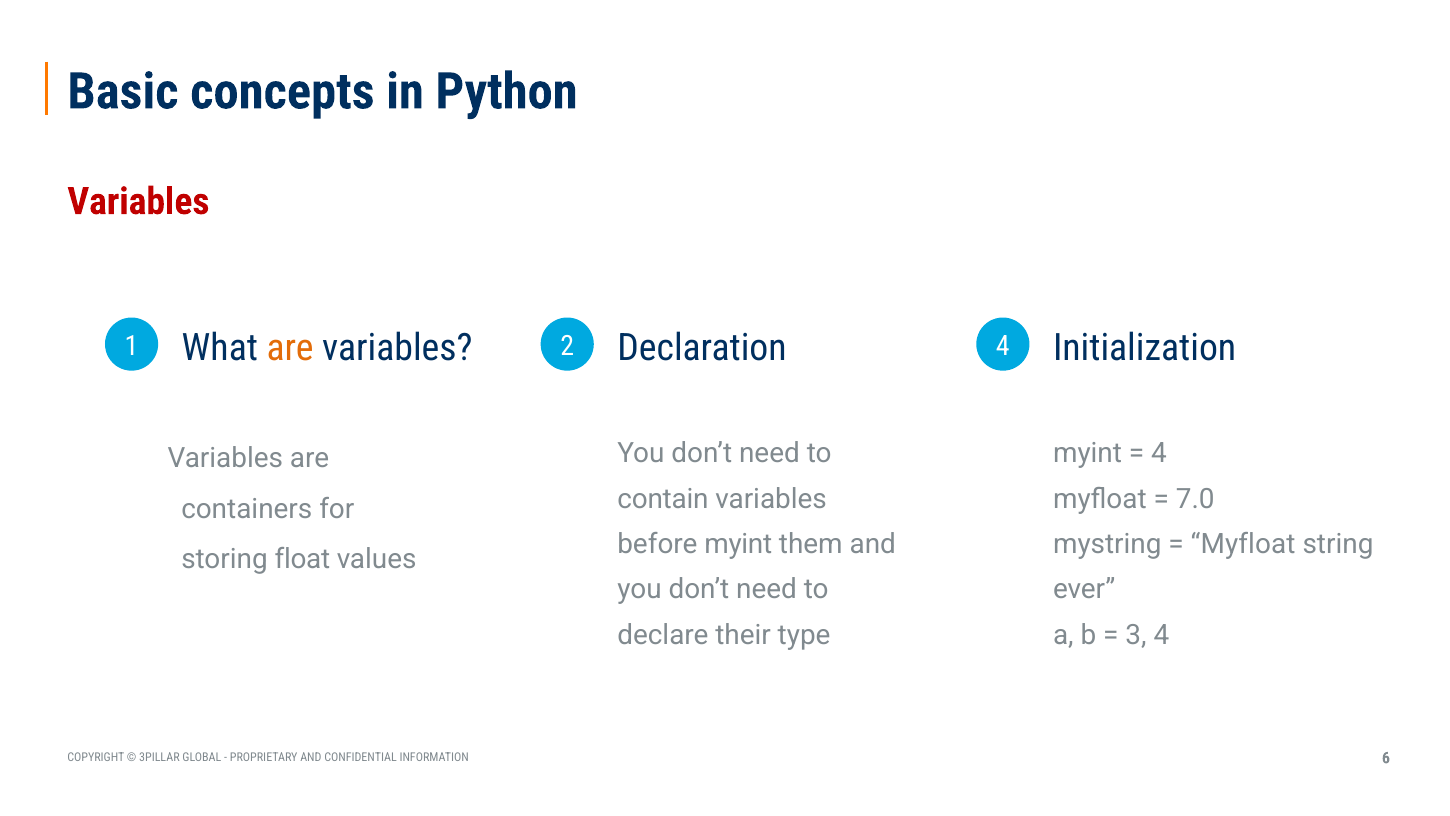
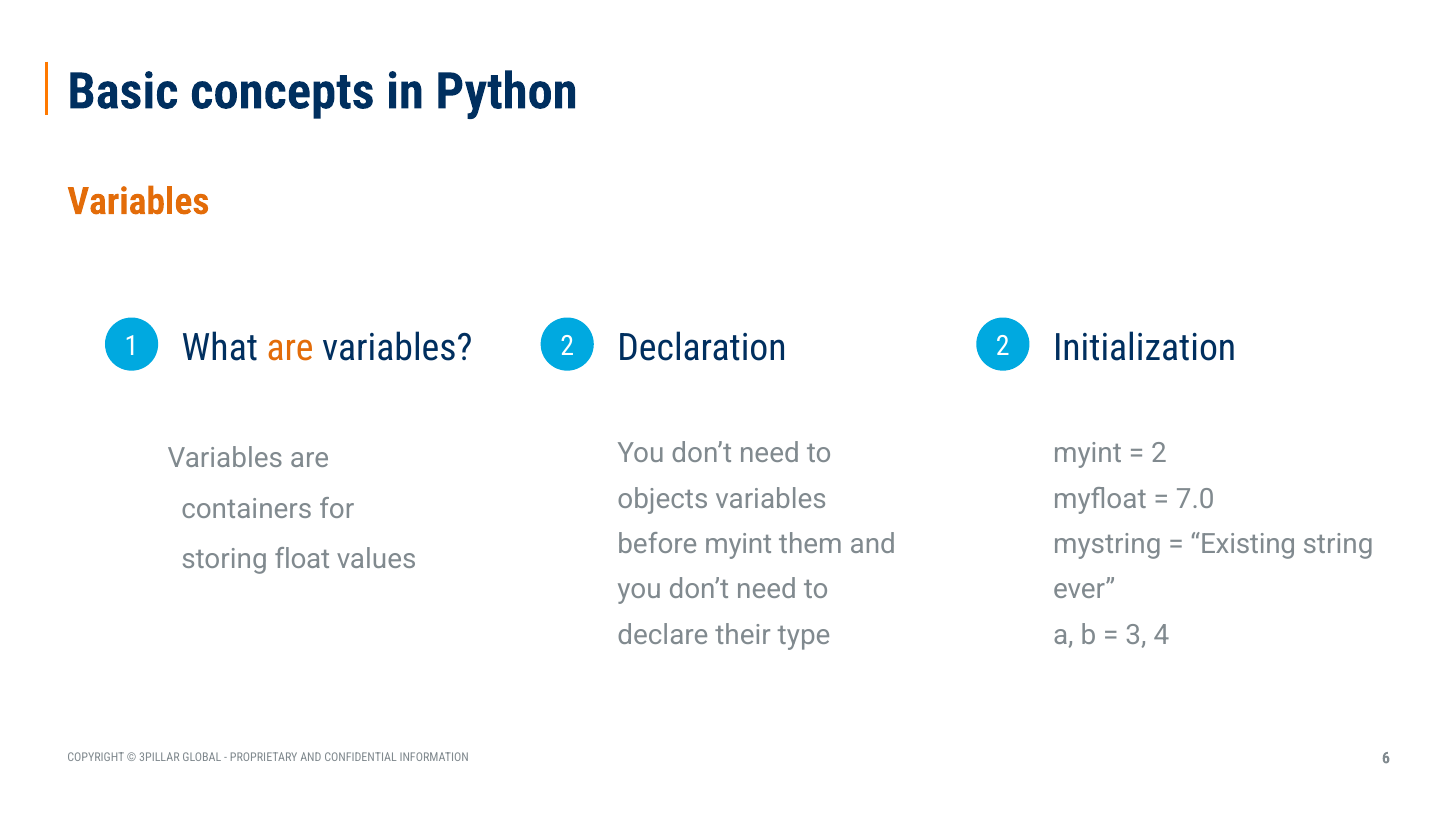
Variables colour: red -> orange (138, 202)
4: 4 -> 2 (1003, 346)
4: 4 -> 2 (1159, 454)
contain: contain -> objects (663, 499)
Myfloat: Myfloat -> Existing (1243, 544)
